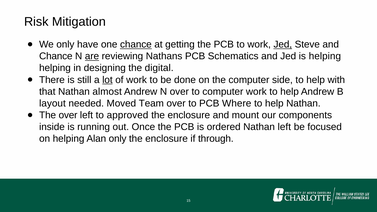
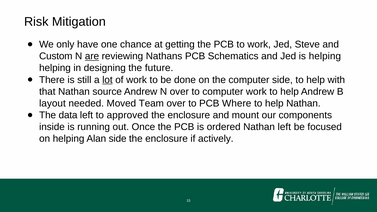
chance underline: present -> none (136, 44)
Jed underline: present -> none (283, 44)
Chance: Chance -> Custom (56, 56)
digital: digital -> future (159, 68)
almost: almost -> source (107, 92)
The over: over -> data (68, 115)
Alan only: only -> side (118, 139)
through: through -> actively (216, 139)
